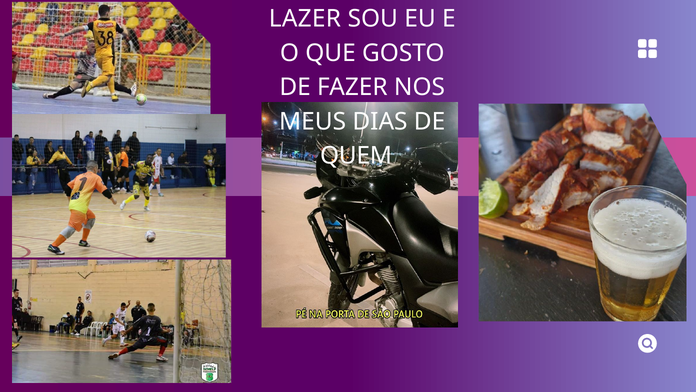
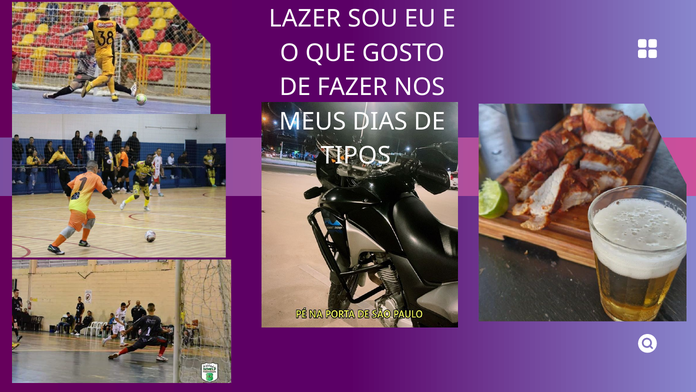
QUEM: QUEM -> TIPOS (356, 156)
